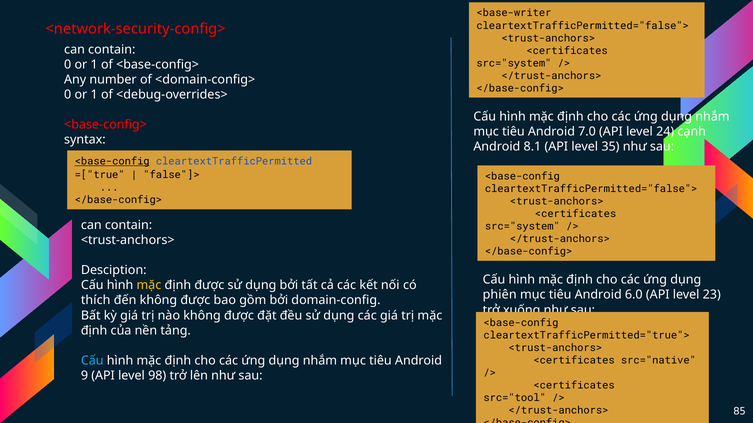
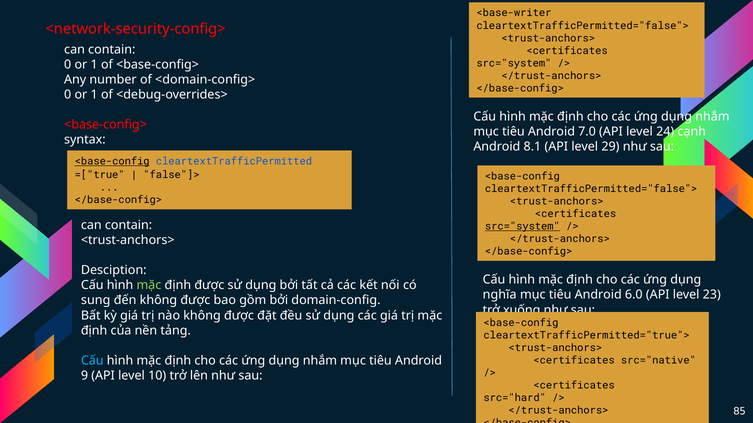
35: 35 -> 29 (610, 147)
src="system underline: none -> present (522, 227)
mặc colour: yellow -> light green (149, 286)
phiên: phiên -> nghĩa (500, 295)
thích: thích -> sung (96, 301)
98: 98 -> 10 (157, 376)
src="tool: src="tool -> src="hard (515, 398)
